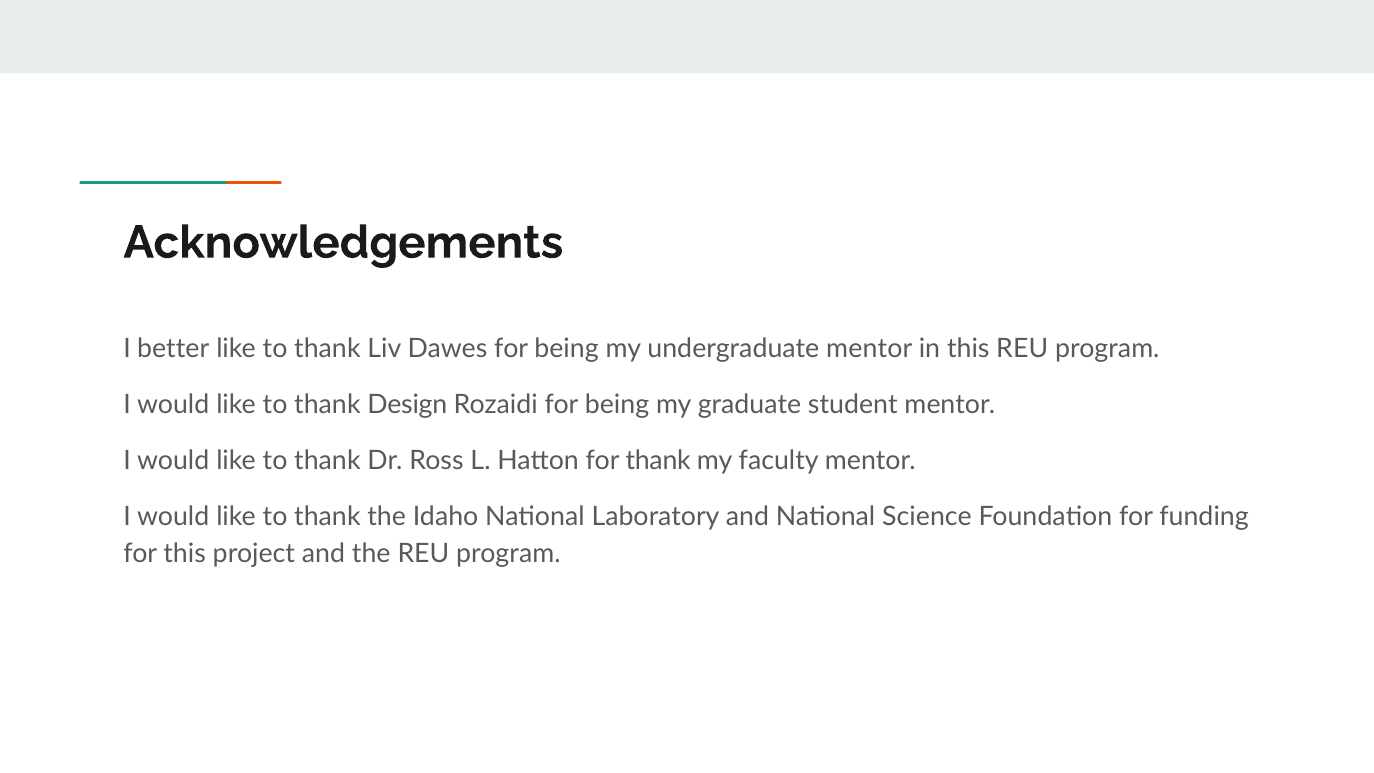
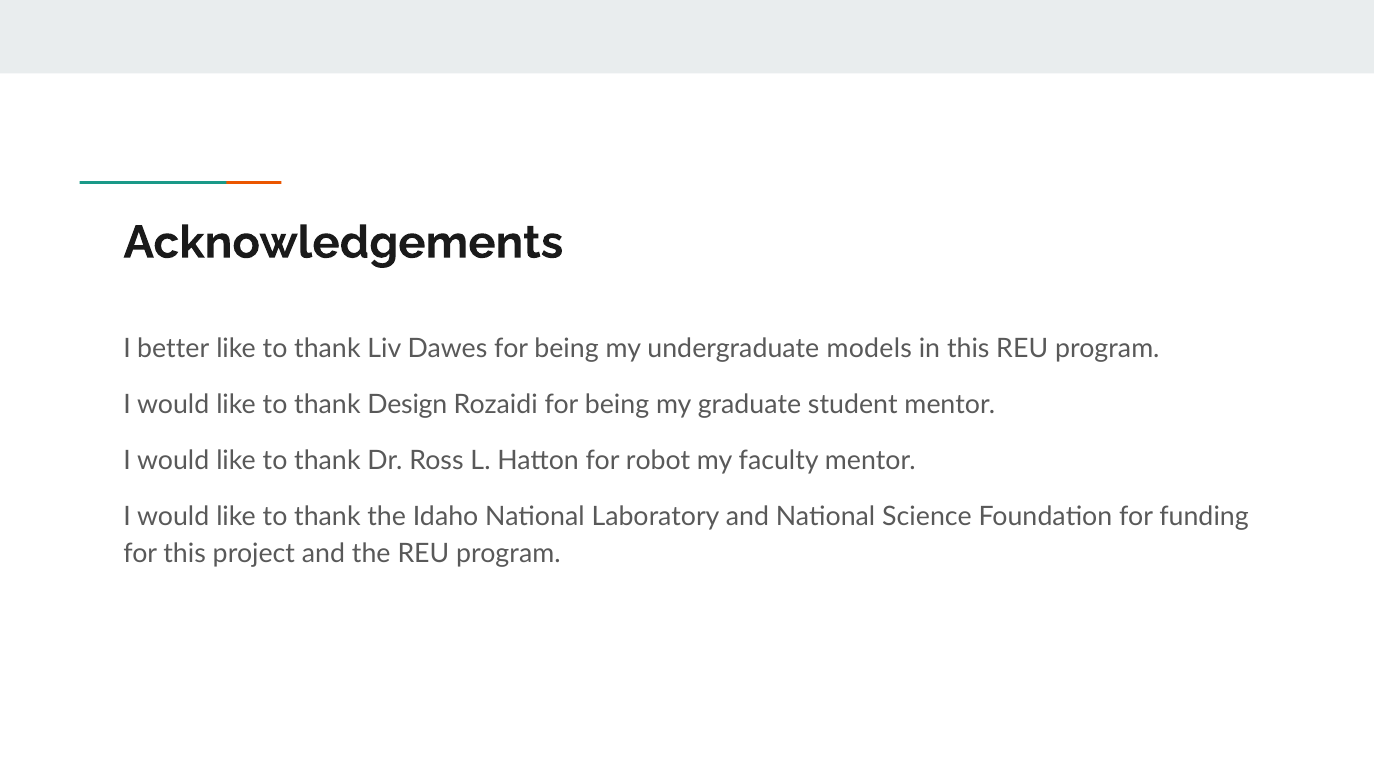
undergraduate mentor: mentor -> models (869, 349)
for thank: thank -> robot (658, 461)
